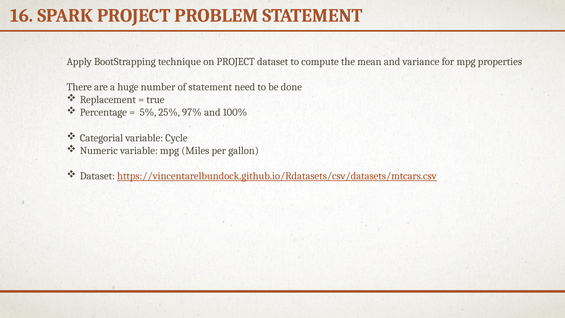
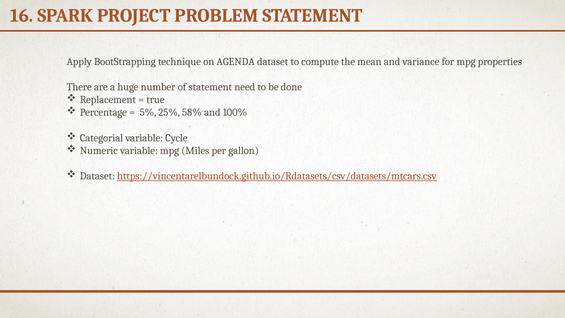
on PROJECT: PROJECT -> AGENDA (236, 62)
97%: 97% -> 58% (192, 112)
